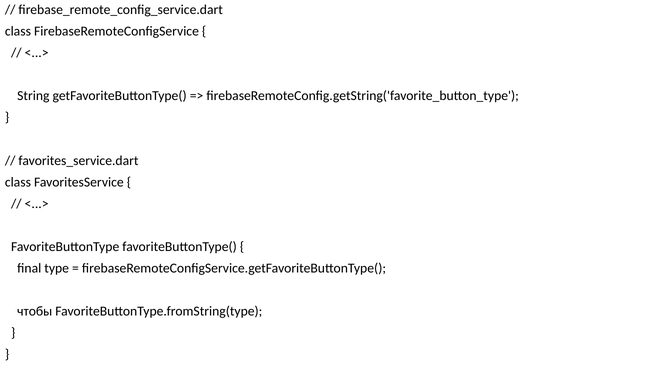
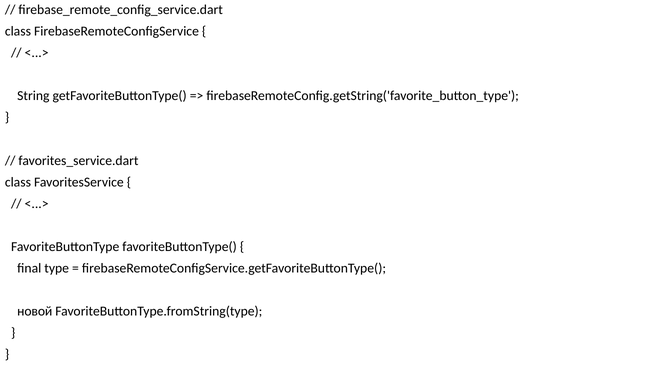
чтобы: чтобы -> новой (35, 311)
